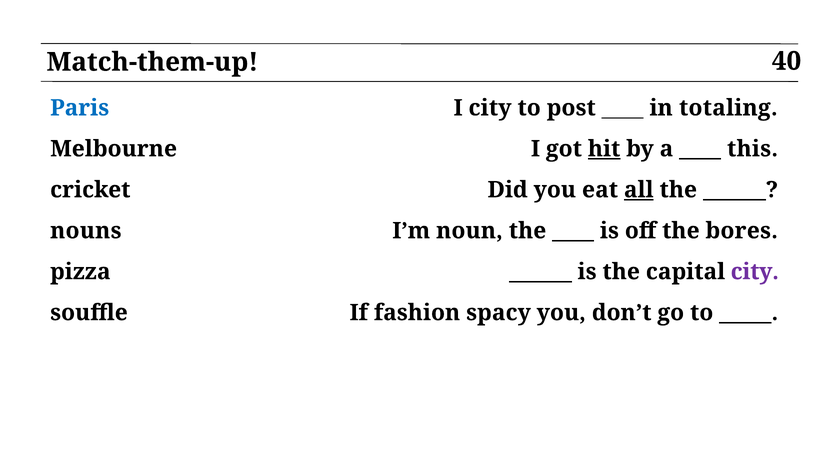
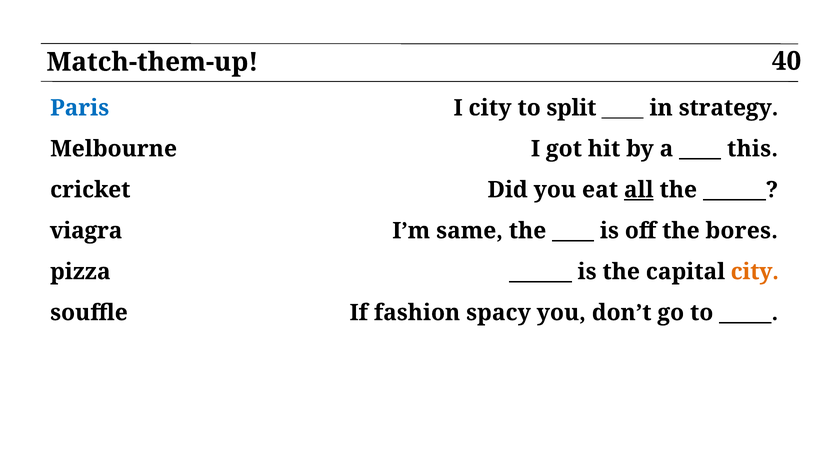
post: post -> split (571, 108)
totaling: totaling -> strategy (729, 108)
hit underline: present -> none (604, 149)
nouns: nouns -> viagra (86, 231)
noun: noun -> same (470, 231)
city colour: purple -> orange (755, 272)
